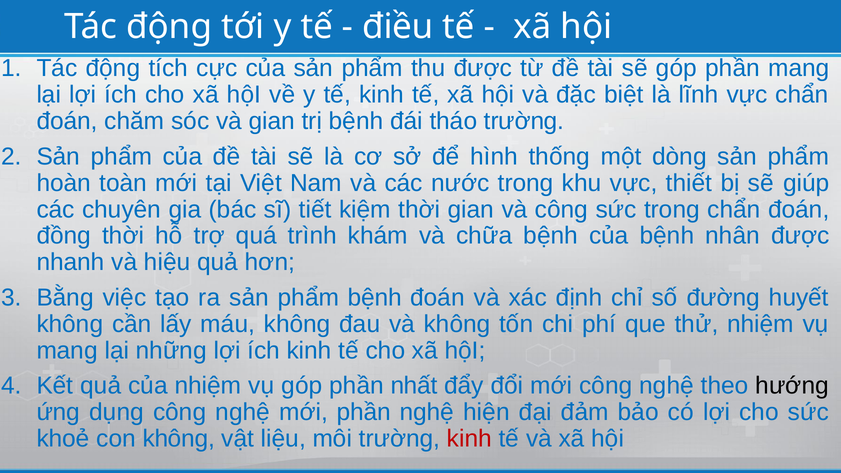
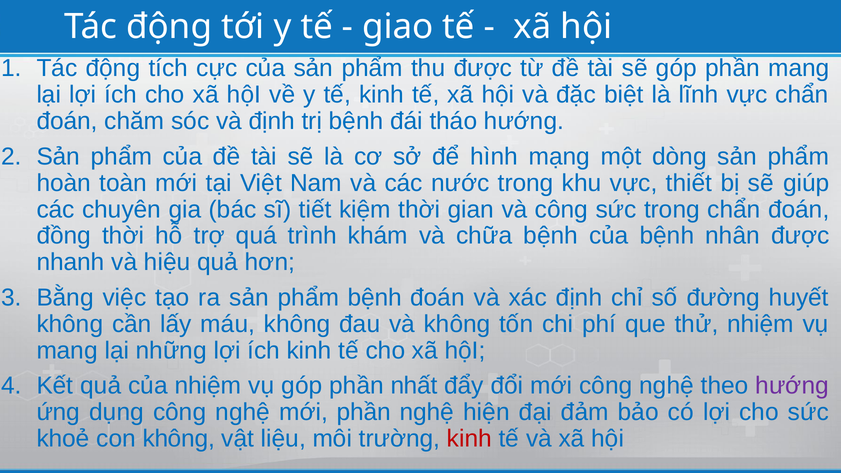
điều: điều -> giao (398, 27)
và gian: gian -> định (272, 121)
tháo trường: trường -> hướng (524, 121)
thống: thống -> mạng (559, 156)
hướng colour: black -> purple (792, 386)
